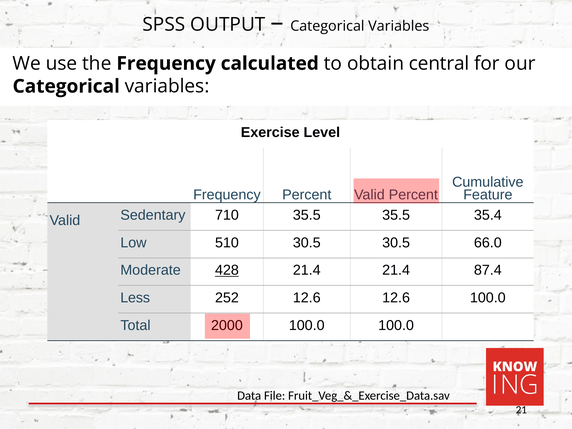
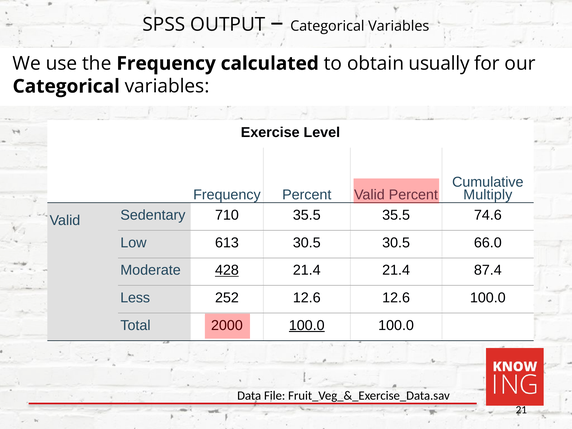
central: central -> usually (439, 63)
Feature: Feature -> Multiply (488, 195)
35.4: 35.4 -> 74.6 (488, 215)
510: 510 -> 613 (227, 243)
100.0 underline: none -> present (307, 325)
